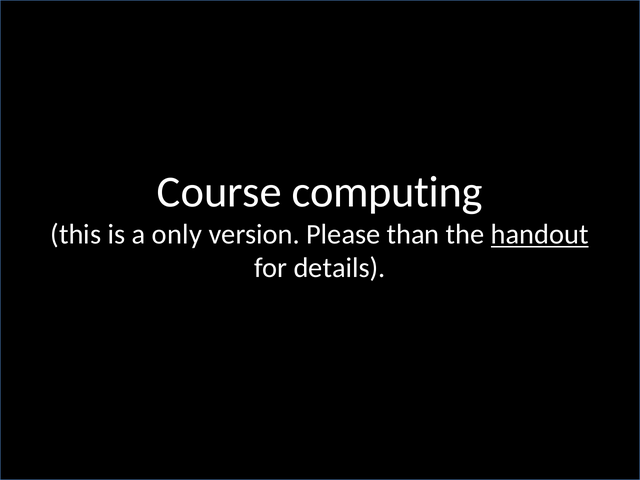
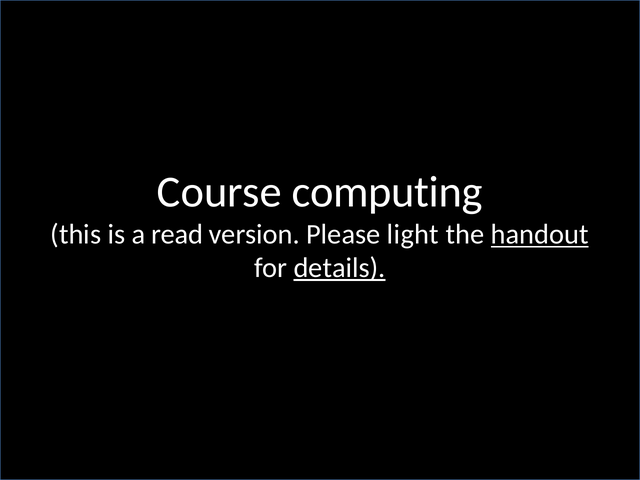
only: only -> read (177, 234)
than: than -> light (413, 234)
details underline: none -> present (339, 268)
